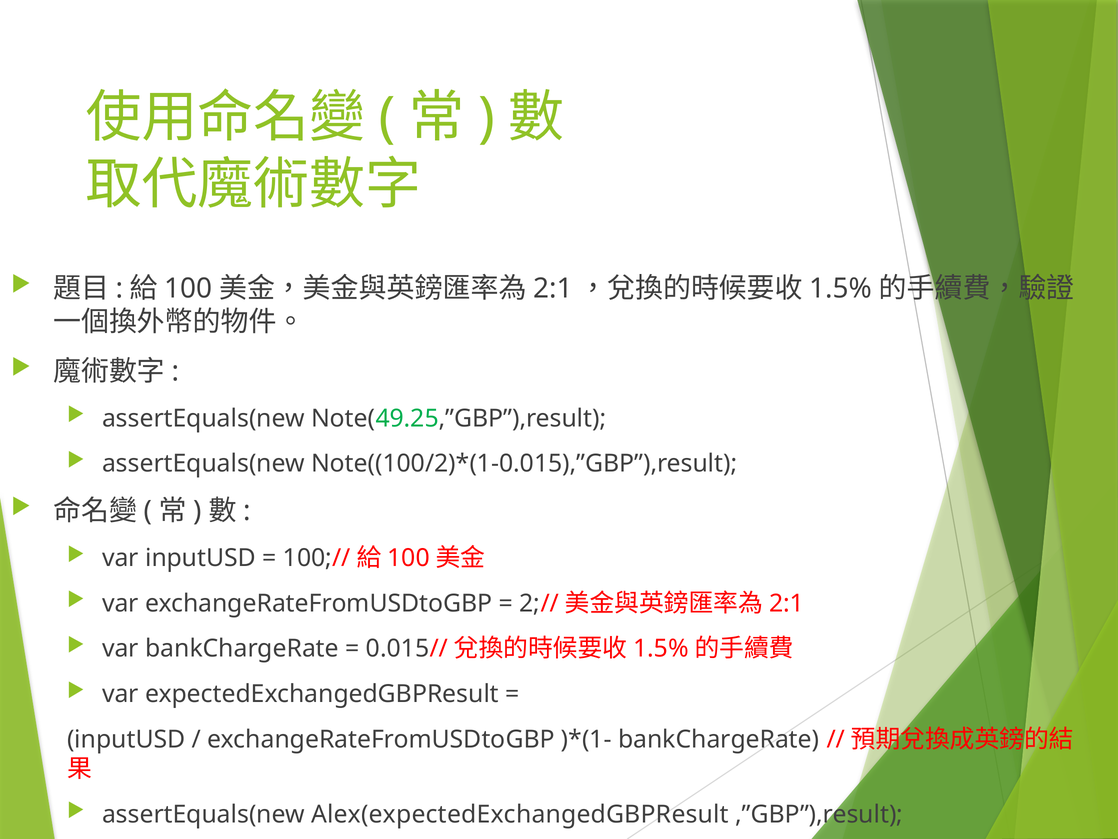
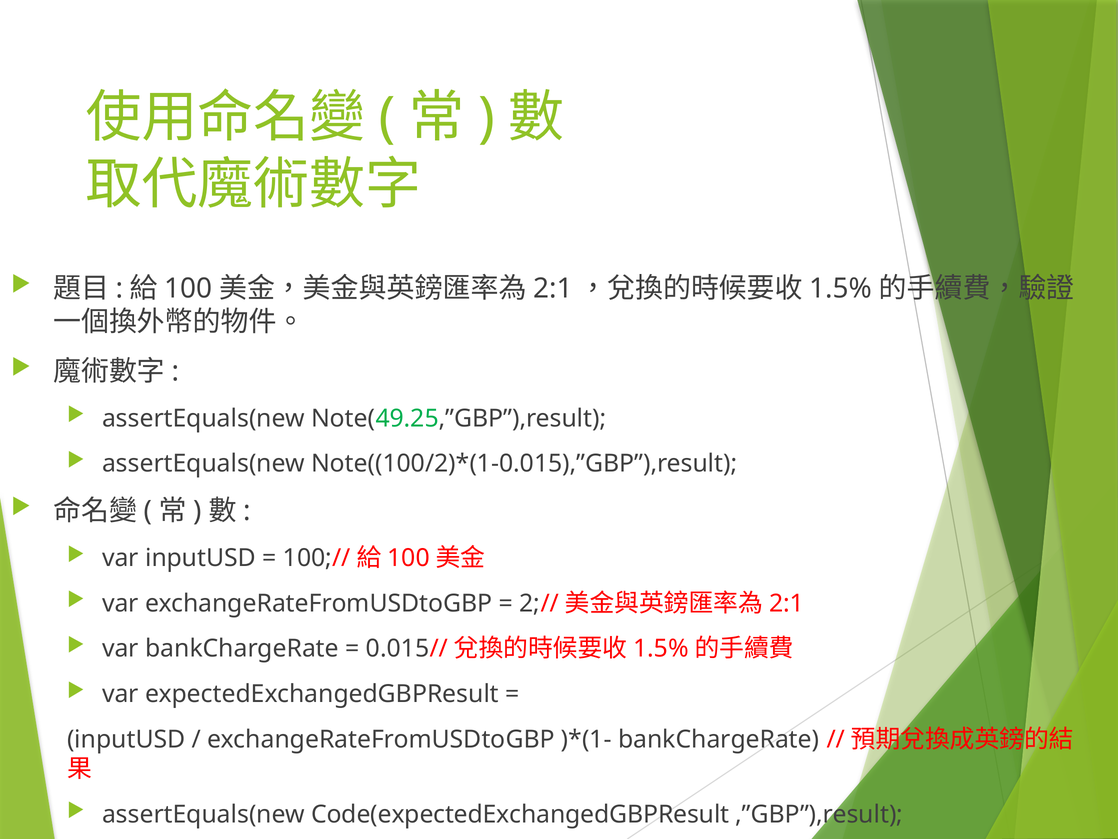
Alex(expectedExchangedGBPResult: Alex(expectedExchangedGBPResult -> Code(expectedExchangedGBPResult (520, 814)
